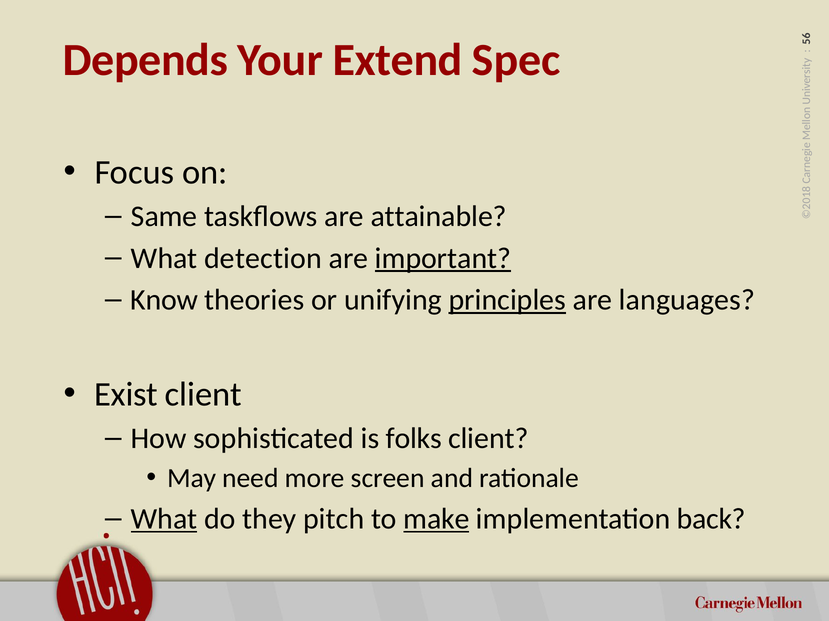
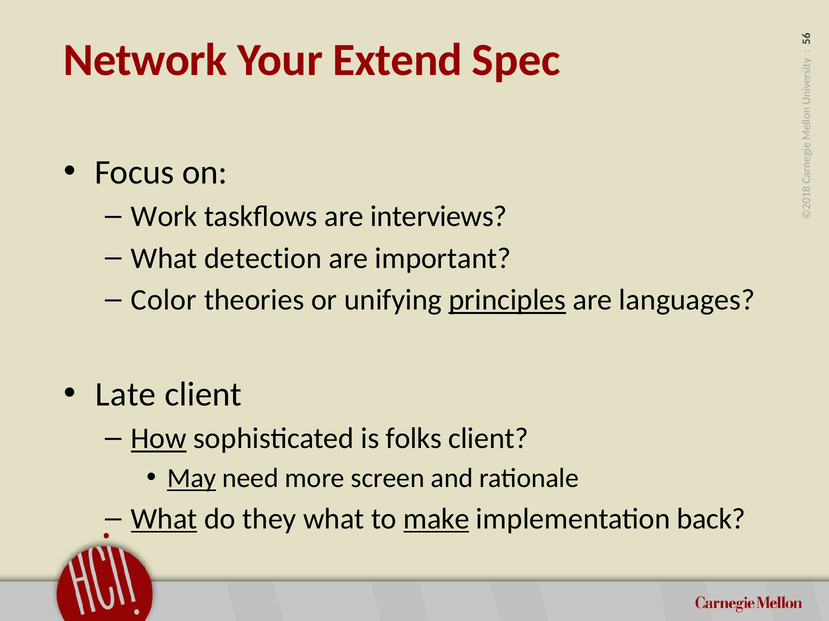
Depends: Depends -> Network (145, 60)
Same: Same -> Work (164, 217)
attainable: attainable -> interviews (439, 217)
important underline: present -> none (443, 259)
Know: Know -> Color (164, 300)
Exist: Exist -> Late (126, 395)
How underline: none -> present (159, 439)
May underline: none -> present (192, 479)
they pitch: pitch -> what (334, 520)
